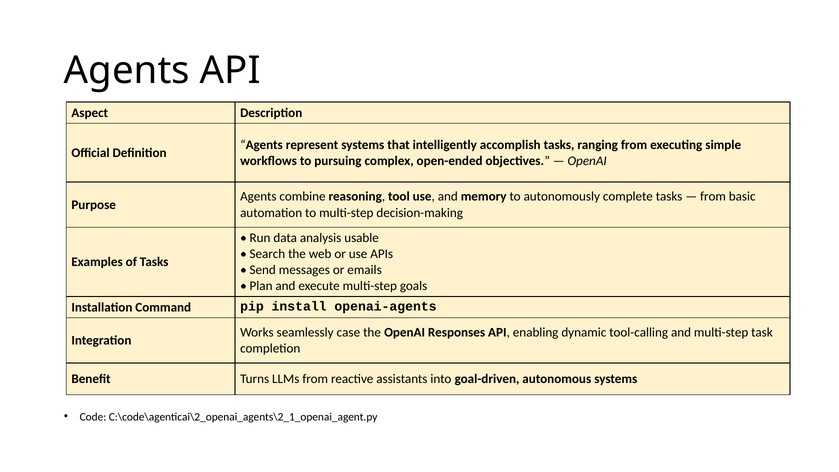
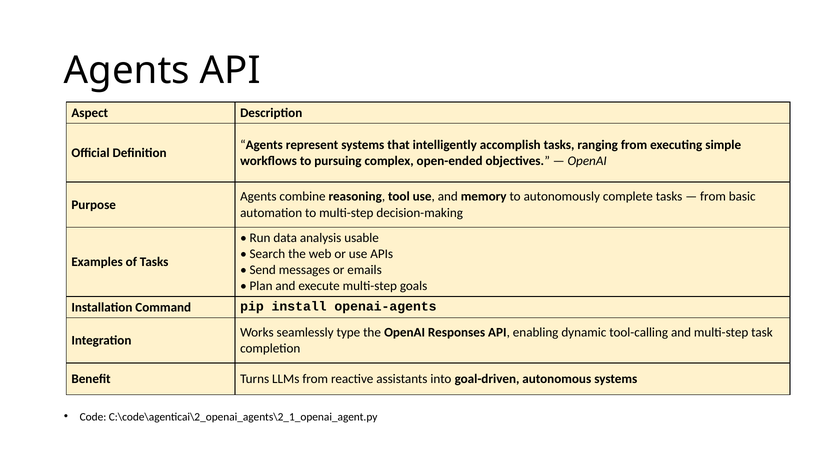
case: case -> type (348, 332)
